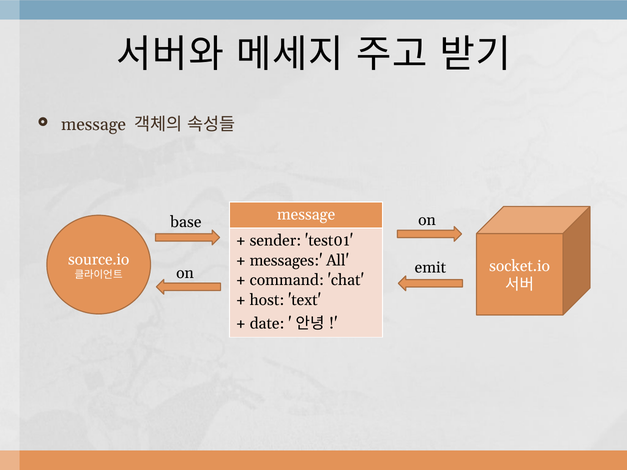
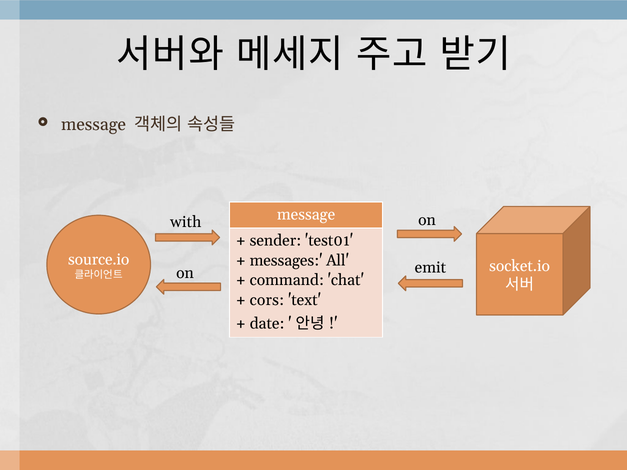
base: base -> with (186, 222)
host: host -> cors (267, 300)
